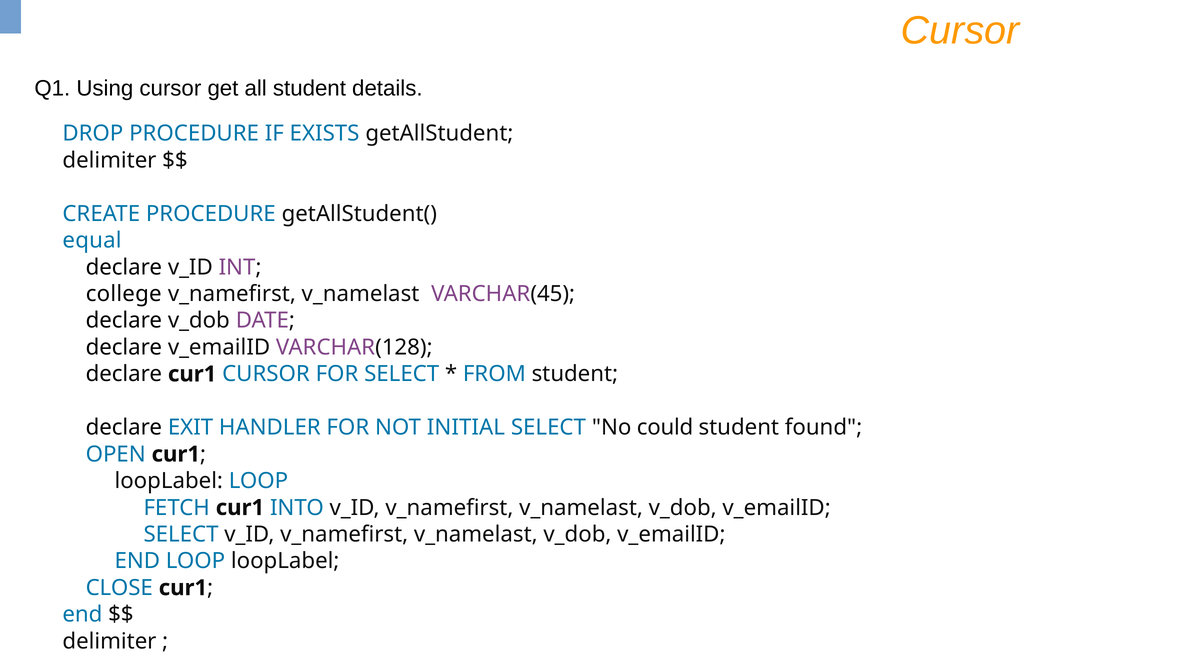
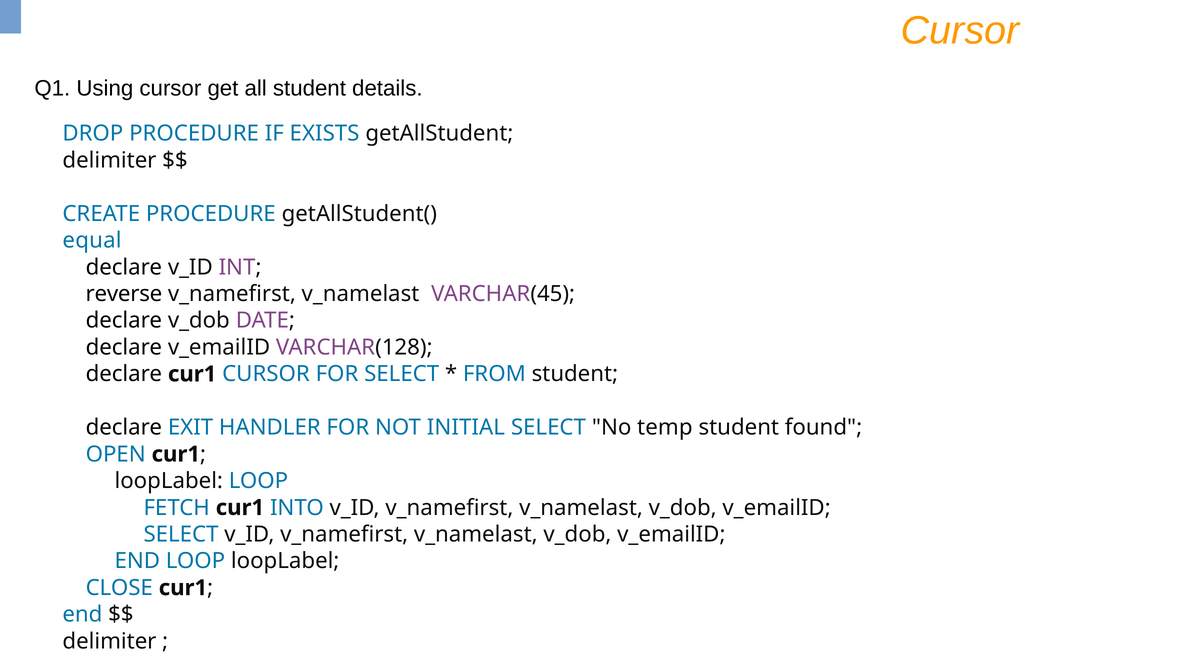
college: college -> reverse (124, 294)
could: could -> temp (665, 428)
